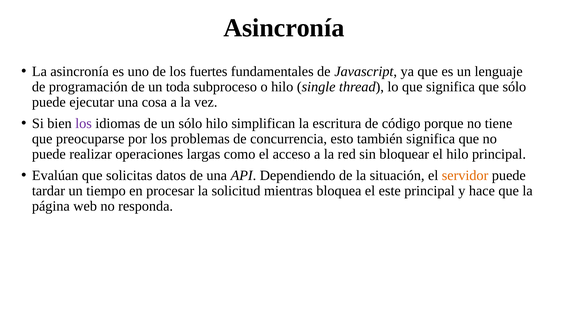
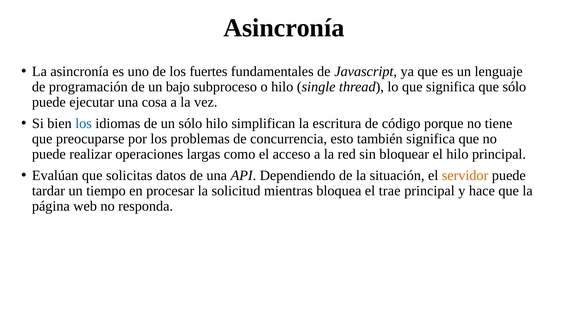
toda: toda -> bajo (178, 87)
los colour: purple -> blue (84, 123)
este: este -> trae (390, 190)
